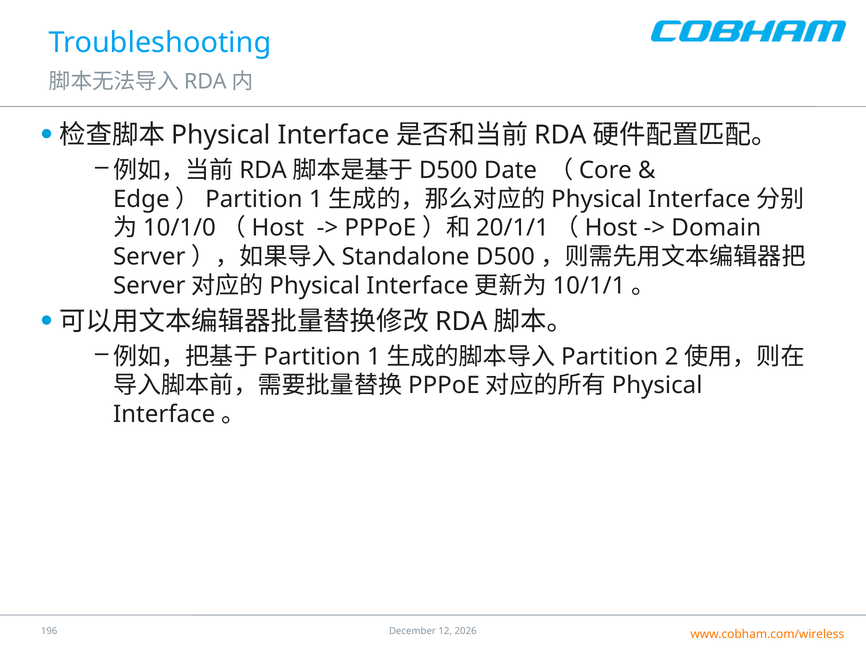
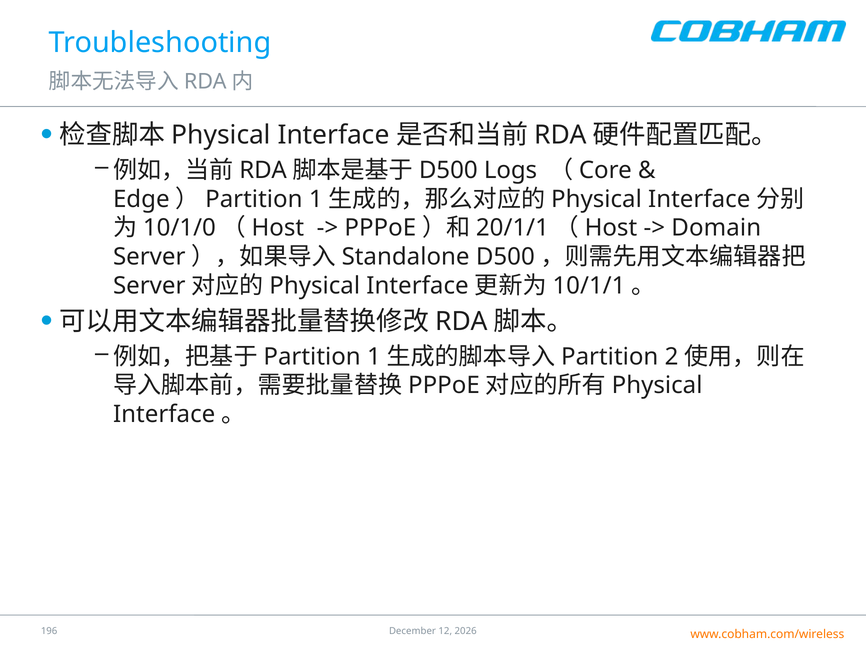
Date: Date -> Logs (511, 170)
